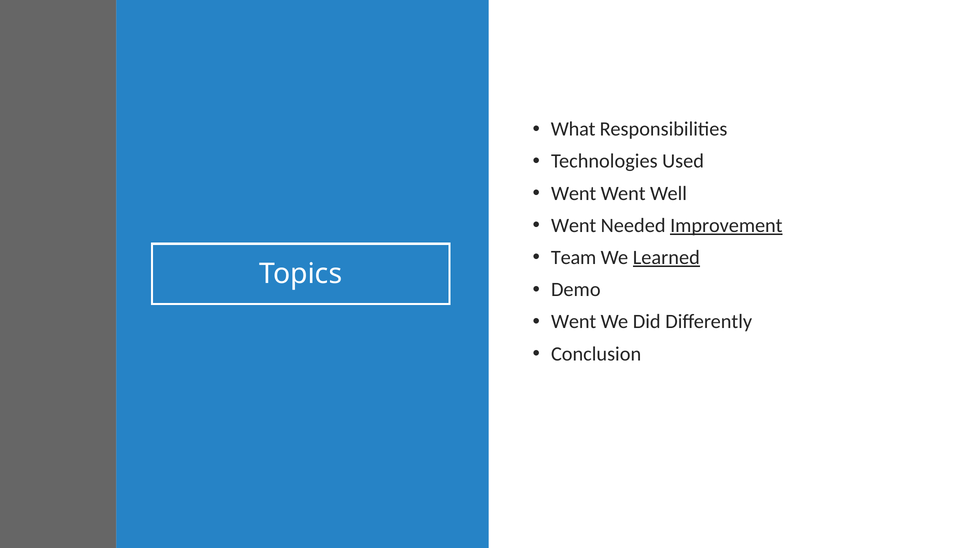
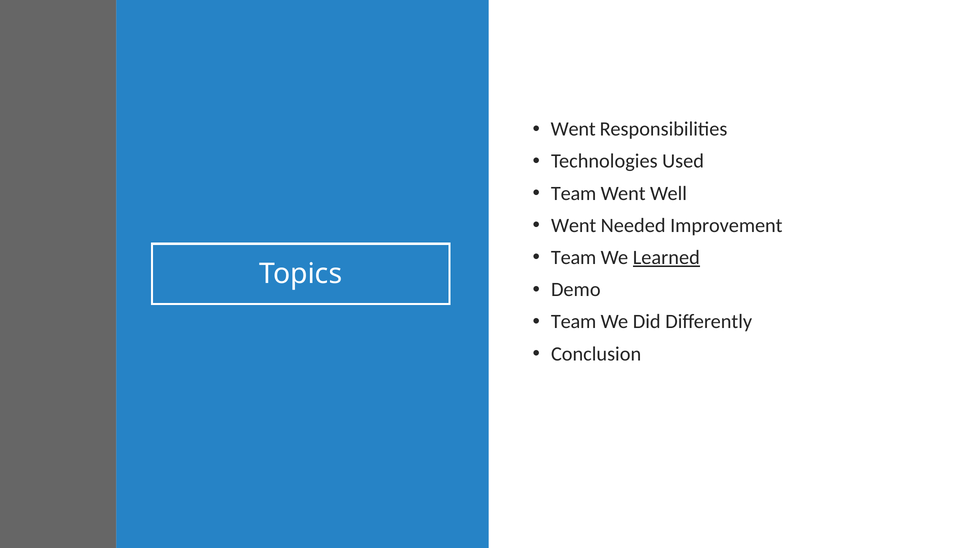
What: What -> Went (573, 129)
Went: Went -> Team (574, 194)
Improvement underline: present -> none (726, 226)
Went: Went -> Team (574, 322)
